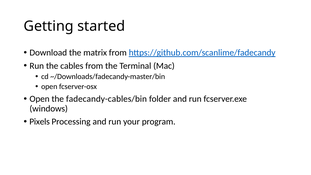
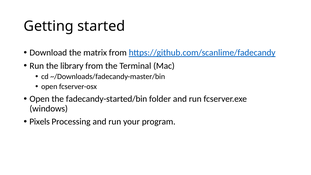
cables: cables -> library (72, 66)
fadecandy-cables/bin: fadecandy-cables/bin -> fadecandy-started/bin (107, 99)
